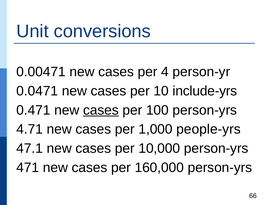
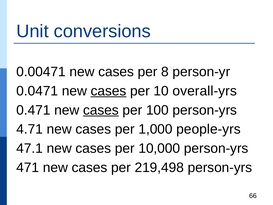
4: 4 -> 8 (165, 72)
cases underline: none -> present (108, 91)
include-yrs: include-yrs -> overall-yrs (205, 91)
160,000: 160,000 -> 219,498 (159, 167)
